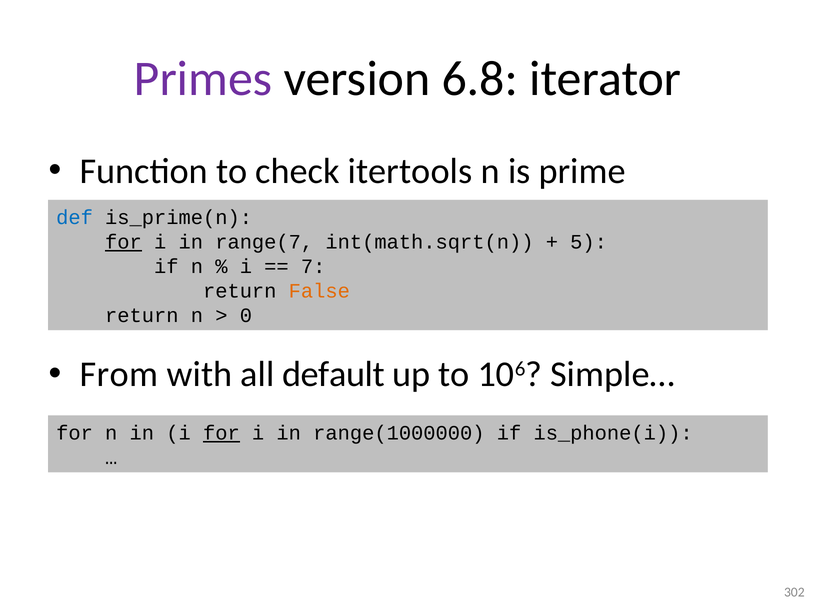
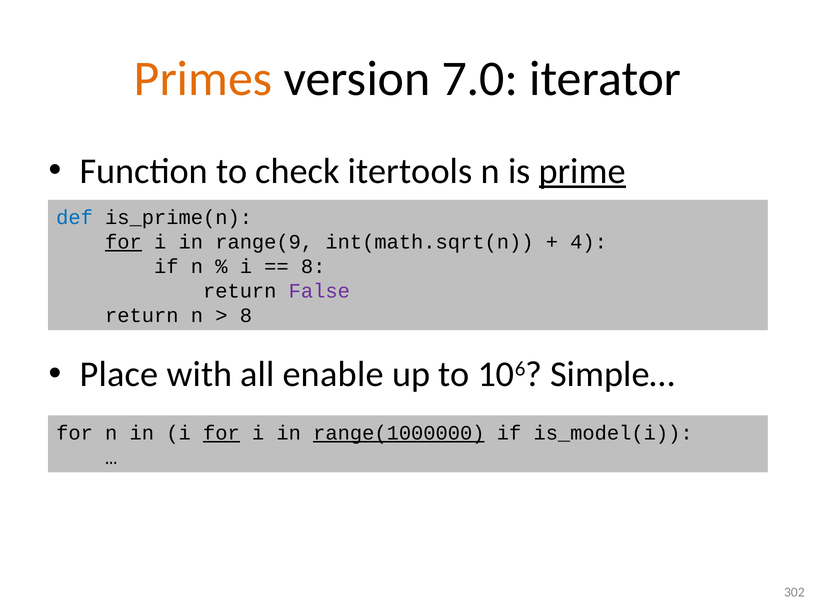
Primes colour: purple -> orange (203, 79)
6.8: 6.8 -> 7.0 (480, 79)
prime underline: none -> present (582, 171)
range(7: range(7 -> range(9 (264, 242)
5: 5 -> 4 (589, 242)
7: 7 -> 8 (313, 266)
False colour: orange -> purple (319, 291)
0: 0 -> 8 (246, 315)
From: From -> Place (119, 375)
default: default -> enable (333, 375)
range(1000000 underline: none -> present (399, 433)
is_phone(i: is_phone(i -> is_model(i (613, 433)
